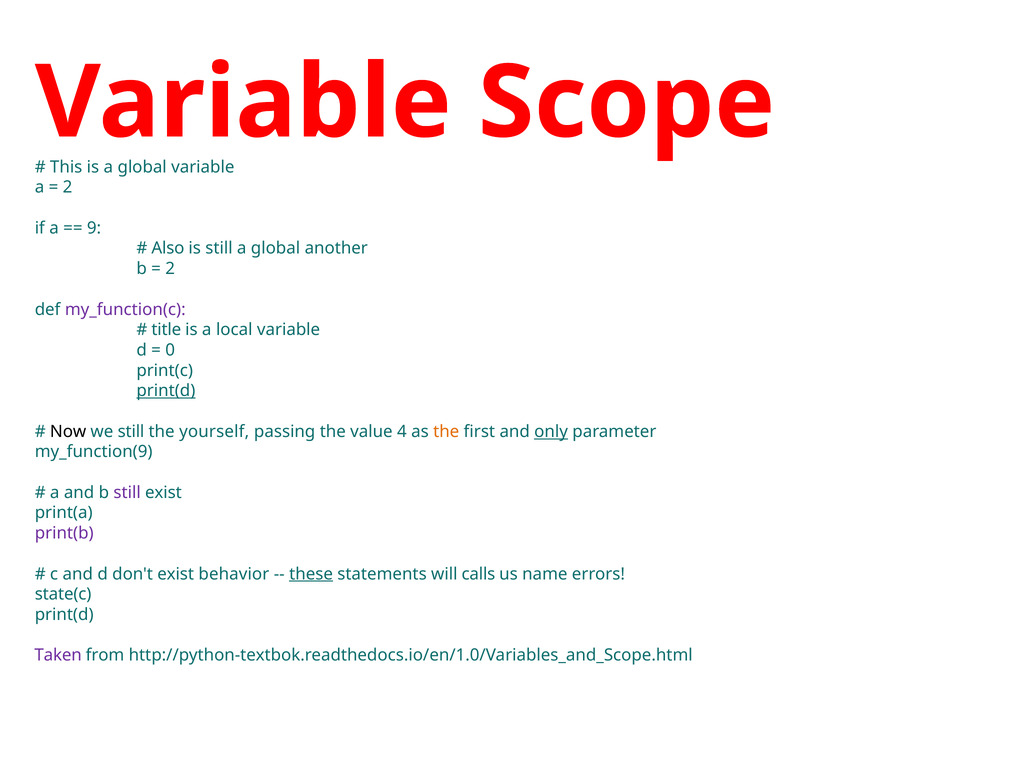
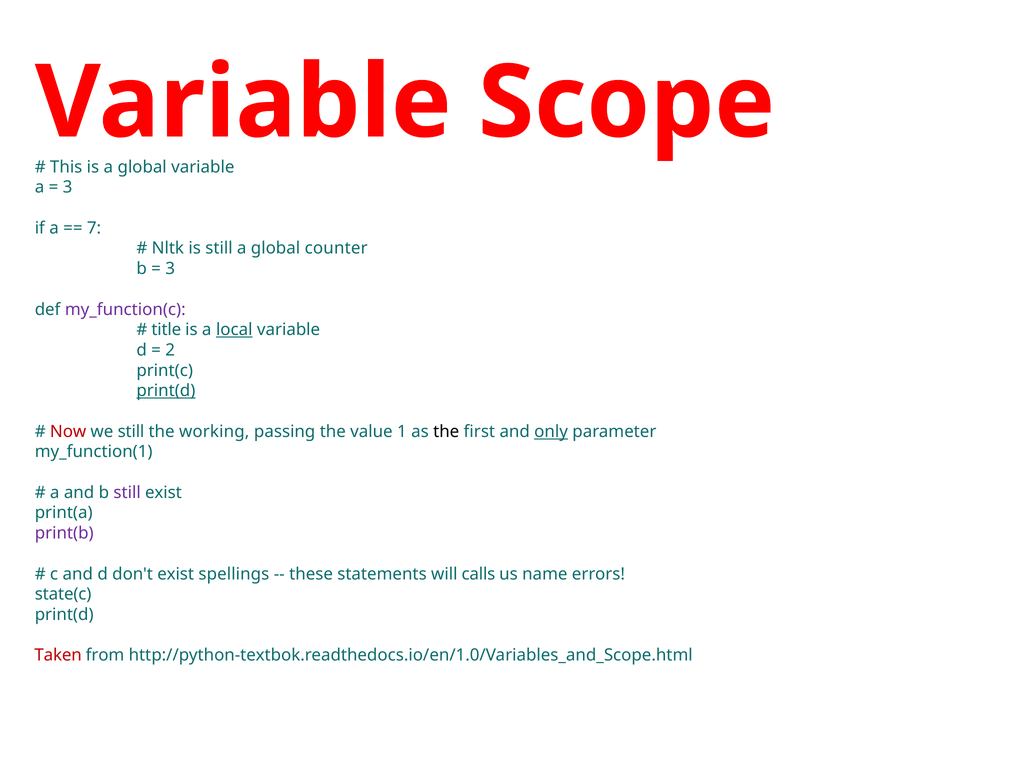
2: 2 -> 3 (68, 187)
9: 9 -> 7 (94, 228)
Also: Also -> Nltk (168, 248)
another: another -> counter (336, 248)
2: 2 -> 3 (170, 269)
local underline: none -> present (234, 330)
0: 0 -> 2 (170, 350)
Now colour: black -> red (68, 431)
yourself: yourself -> working (214, 431)
4: 4 -> 1 (402, 431)
the colour: orange -> black (446, 431)
my_function(9: my_function(9 -> my_function(1 (94, 452)
behavior: behavior -> spellings (234, 574)
these underline: present -> none (311, 574)
Taken colour: purple -> red (58, 655)
